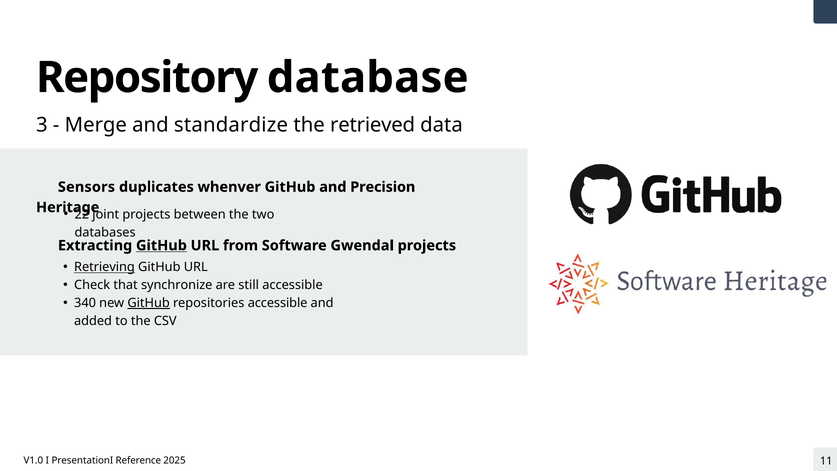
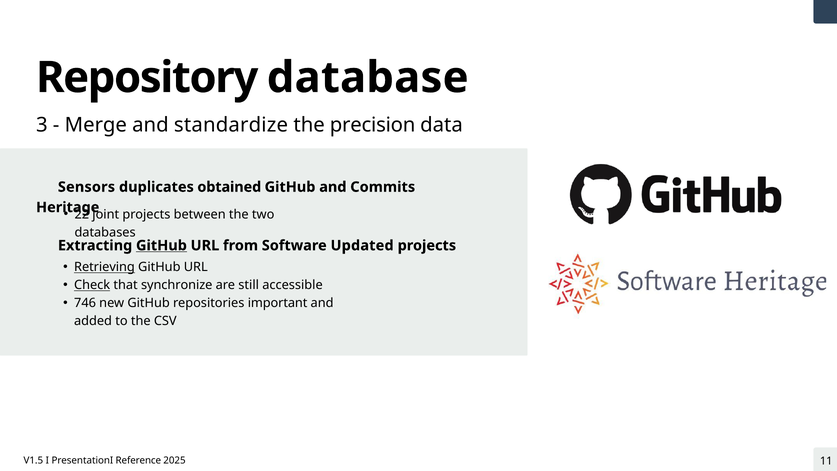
retrieved: retrieved -> precision (373, 125)
whenver: whenver -> obtained (229, 187)
Precision: Precision -> Commits (383, 187)
Gwendal: Gwendal -> Updated (362, 245)
Check underline: none -> present (92, 285)
340: 340 -> 746 (85, 303)
GitHub underline: present -> none (149, 303)
repositories accessible: accessible -> important (278, 303)
V1.0: V1.0 -> V1.5 (33, 460)
